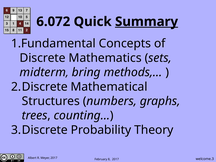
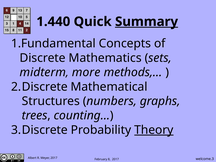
6.072: 6.072 -> 1.440 (53, 22)
bring: bring -> more (86, 72)
Theory underline: none -> present (154, 130)
